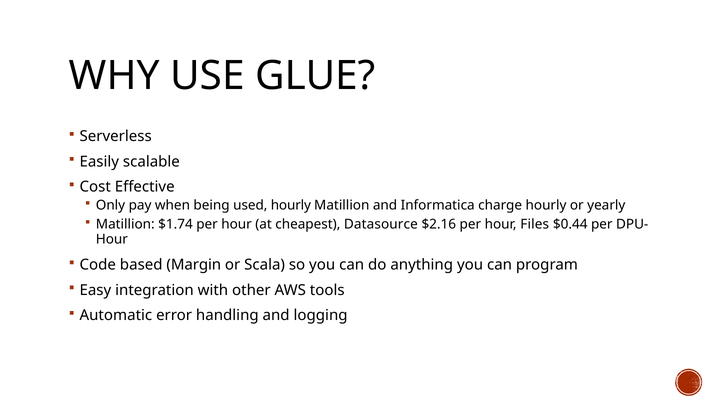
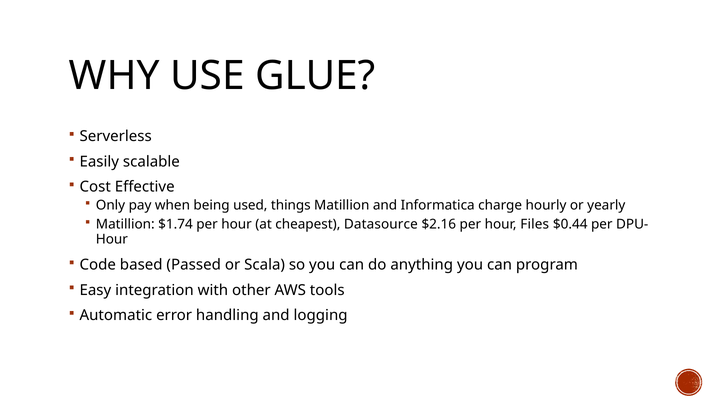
used hourly: hourly -> things (291, 205)
Margin: Margin -> Passed (194, 265)
